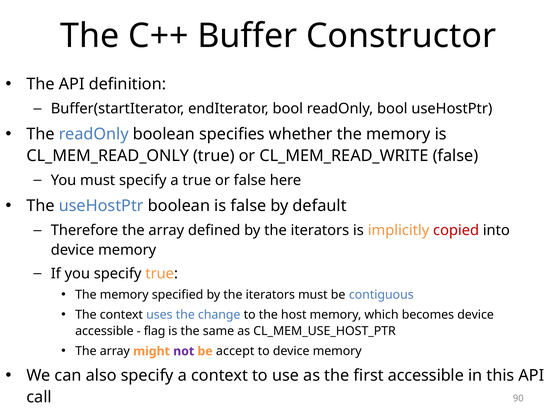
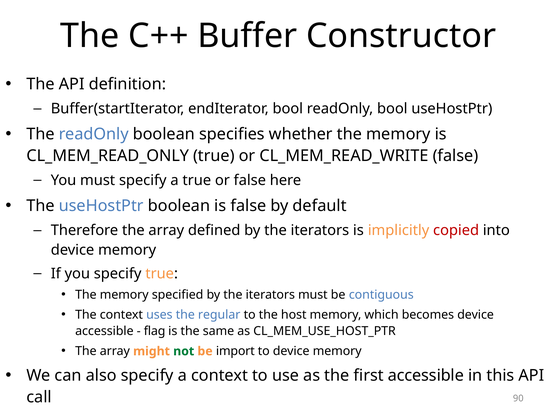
change: change -> regular (219, 315)
not colour: purple -> green (184, 351)
accept: accept -> import (235, 351)
